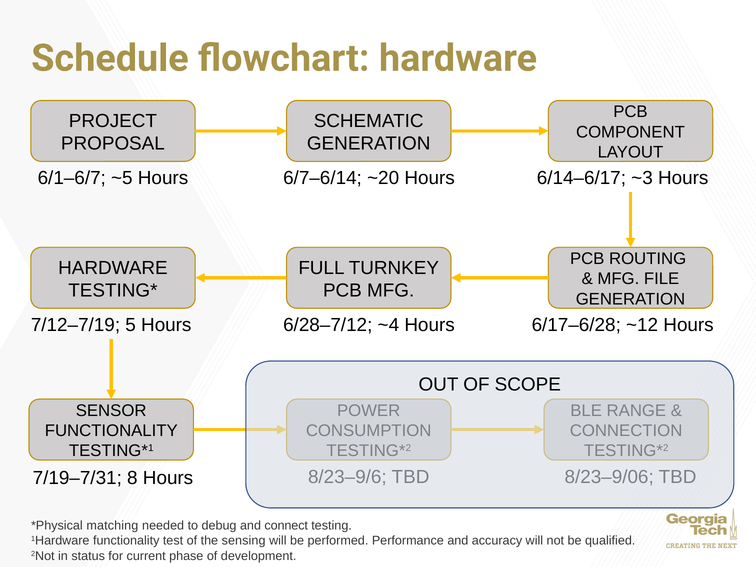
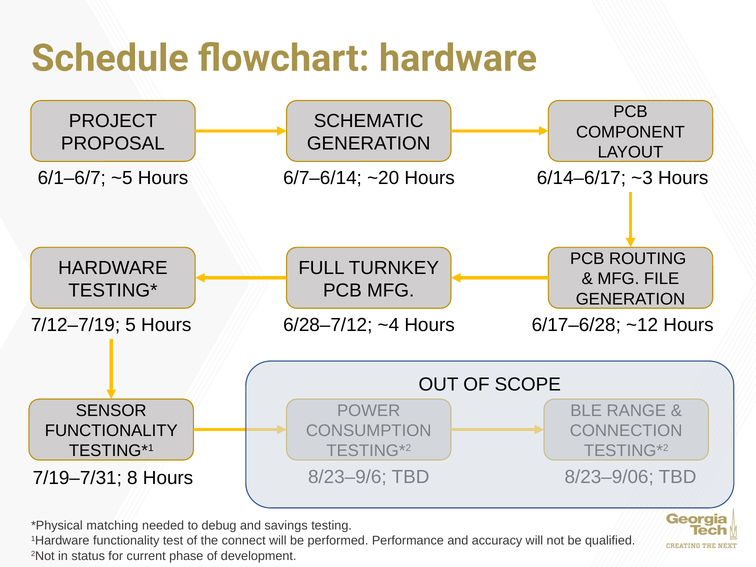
connect: connect -> savings (286, 526)
sensing: sensing -> connect (244, 541)
